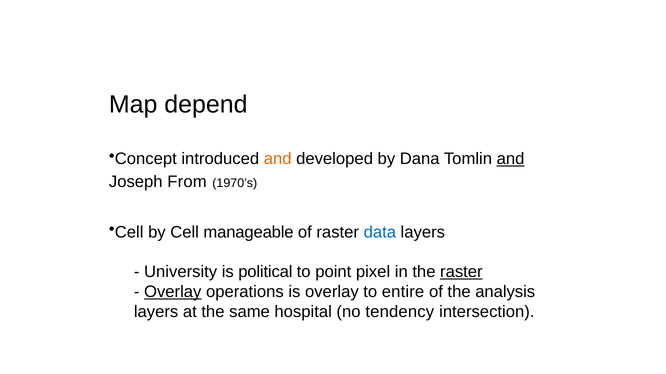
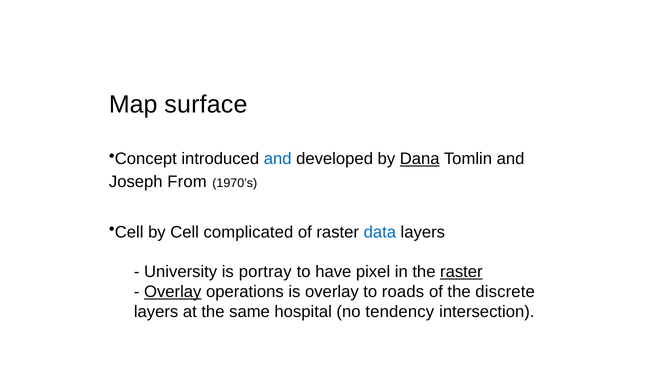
depend: depend -> surface (206, 105)
and colour: orange -> blue (278, 159)
Dana underline: none -> present (420, 159)
and underline: present -> none (511, 159)
manageable: manageable -> complicated (248, 232)
political: political -> portray (265, 272)
point: point -> have (333, 272)
entire: entire -> roads (403, 292)
analysis: analysis -> discrete (505, 292)
